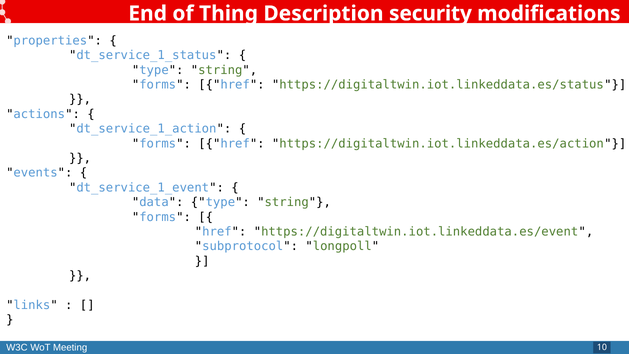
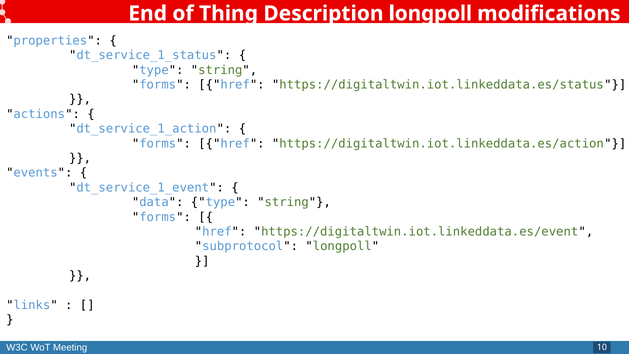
Description security: security -> longpoll (430, 13)
